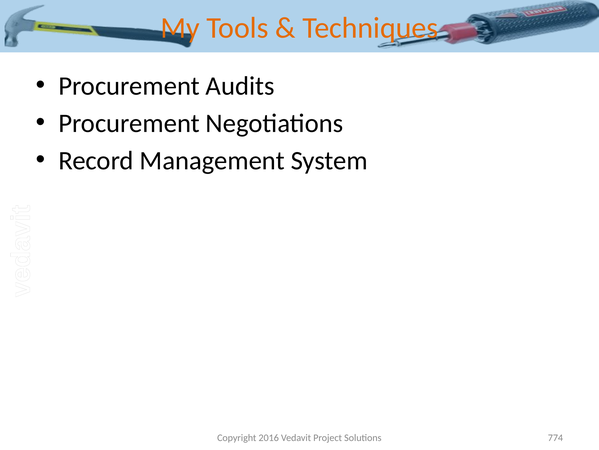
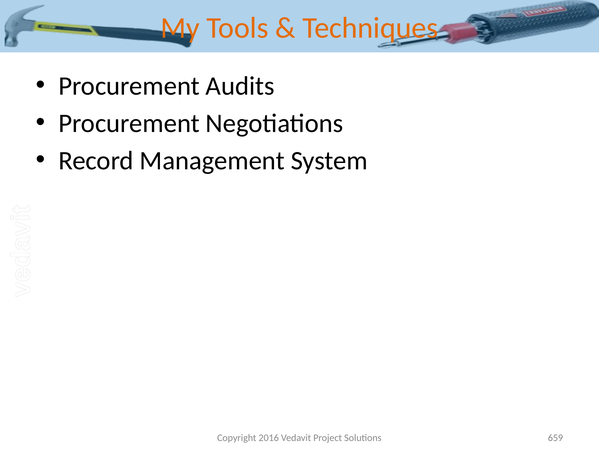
774: 774 -> 659 (555, 437)
